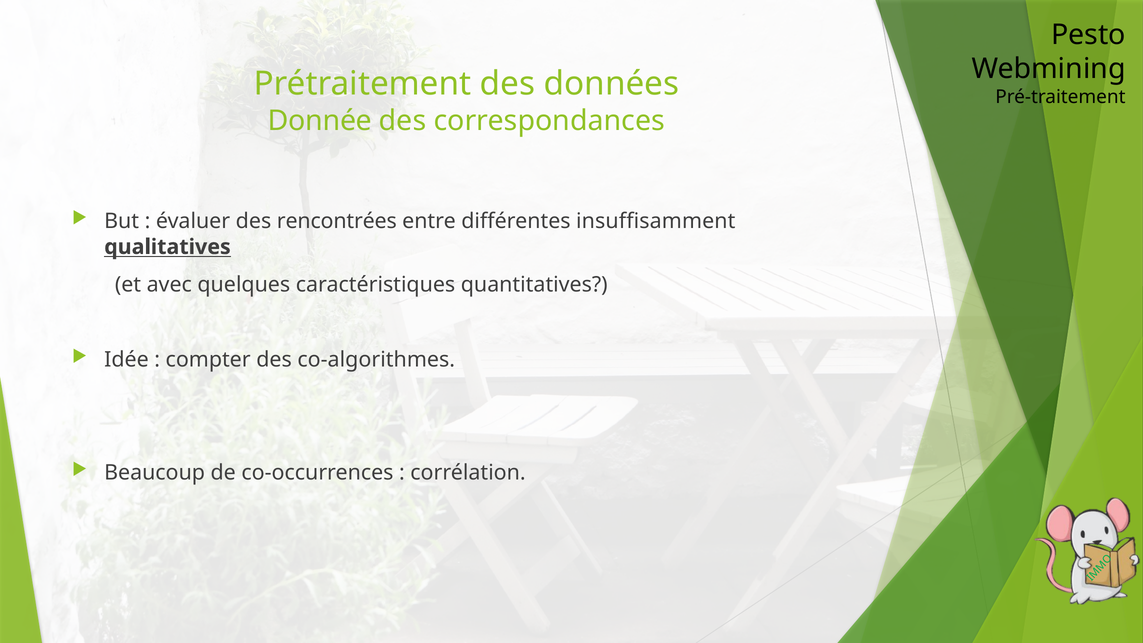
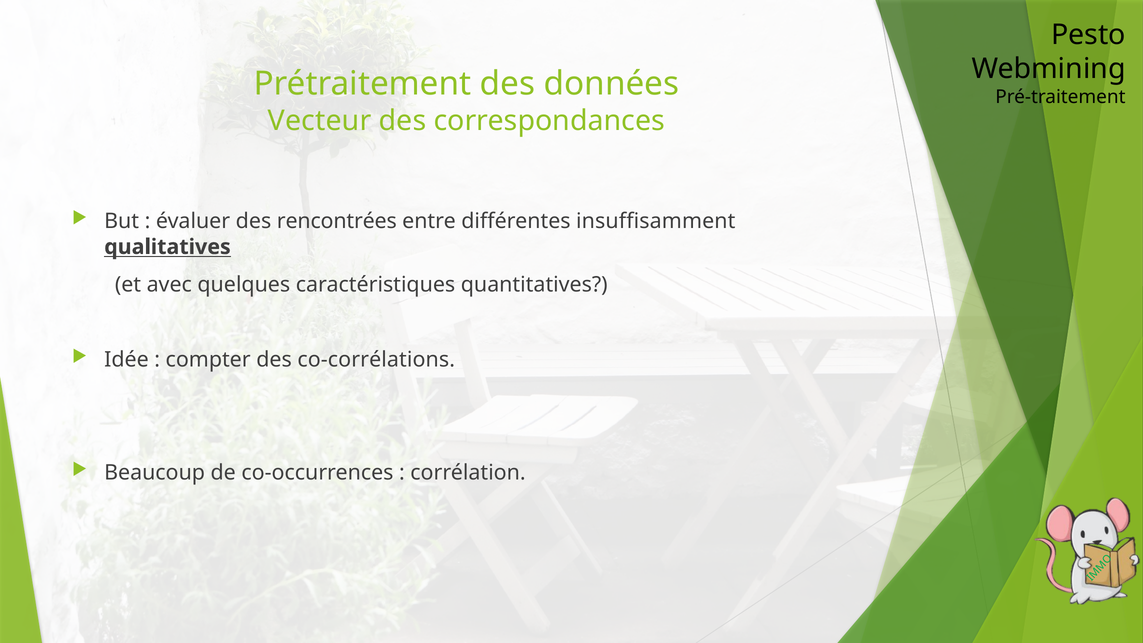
Donnée: Donnée -> Vecteur (320, 121)
co-algorithmes: co-algorithmes -> co-corrélations (376, 360)
